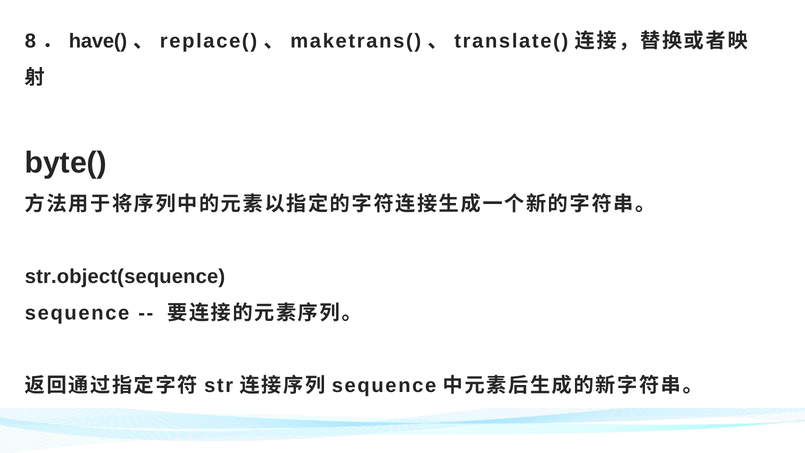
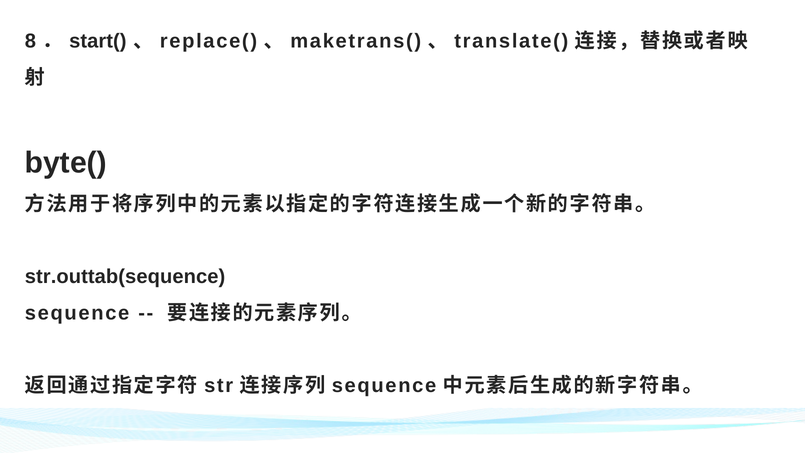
have(: have( -> start( (98, 41)
str.object(sequence: str.object(sequence -> str.outtab(sequence (125, 277)
